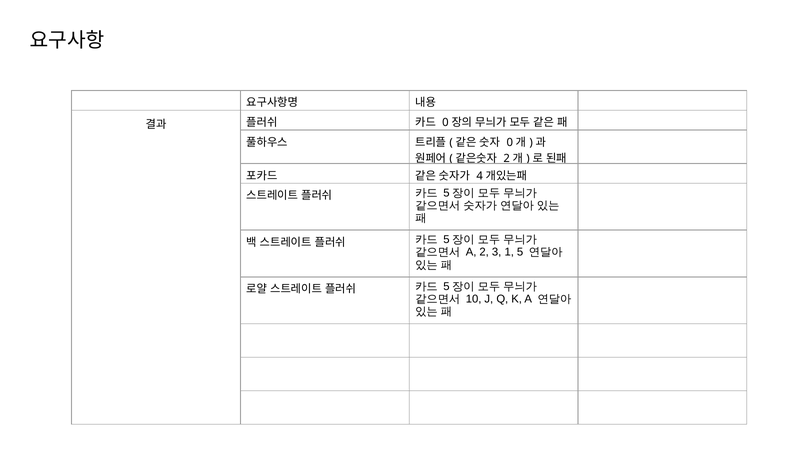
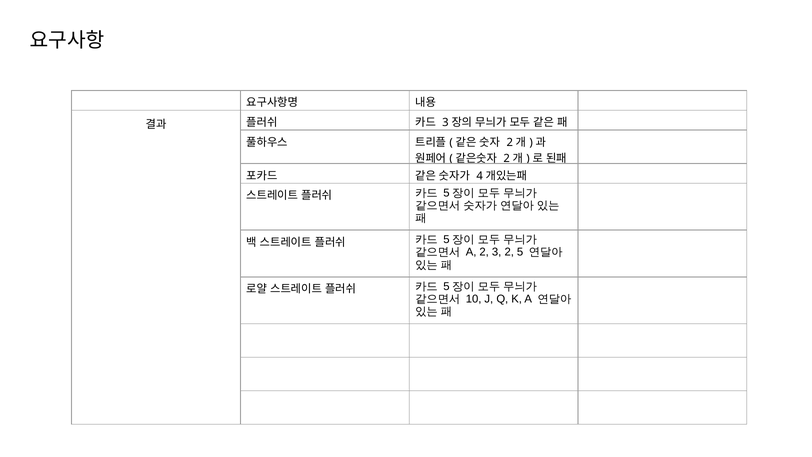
0: 0 -> 3 (445, 122)
0: 0 -> 2 (510, 142)
3 1: 1 -> 2 (509, 252)
